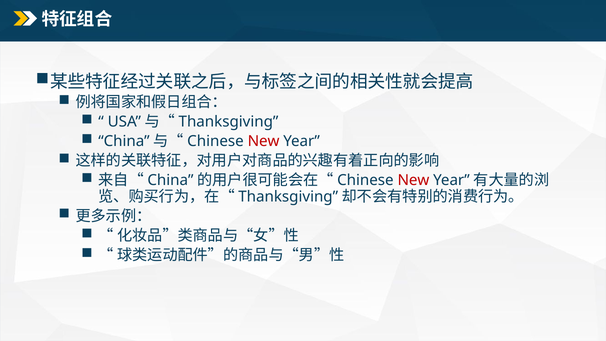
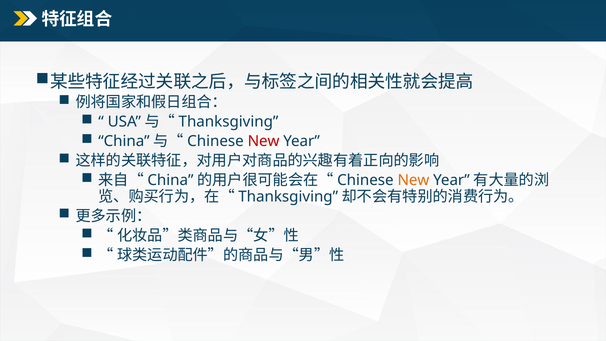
New colour: red -> orange (413, 180)
